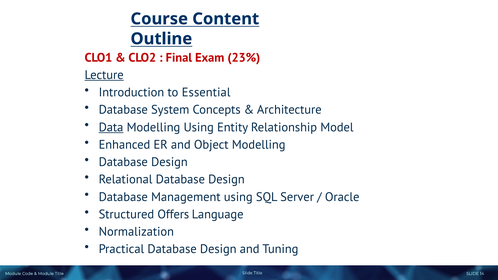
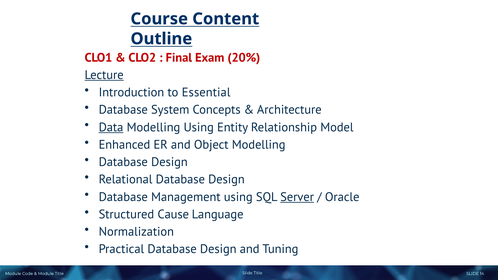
23%: 23% -> 20% (244, 58)
Server underline: none -> present (297, 197)
Offers: Offers -> Cause (173, 214)
